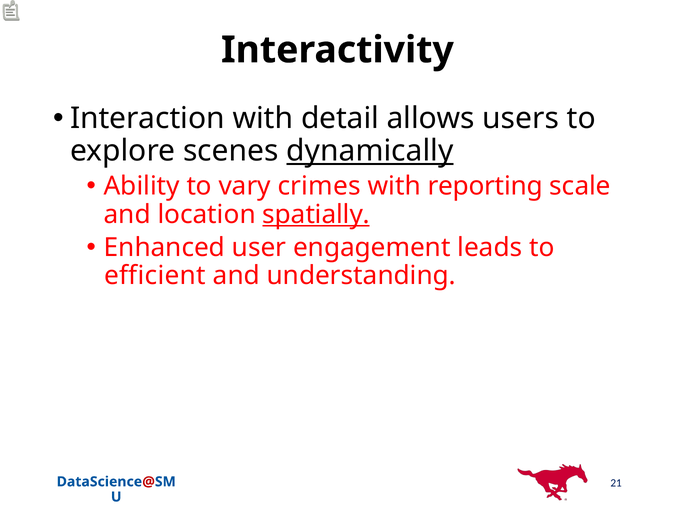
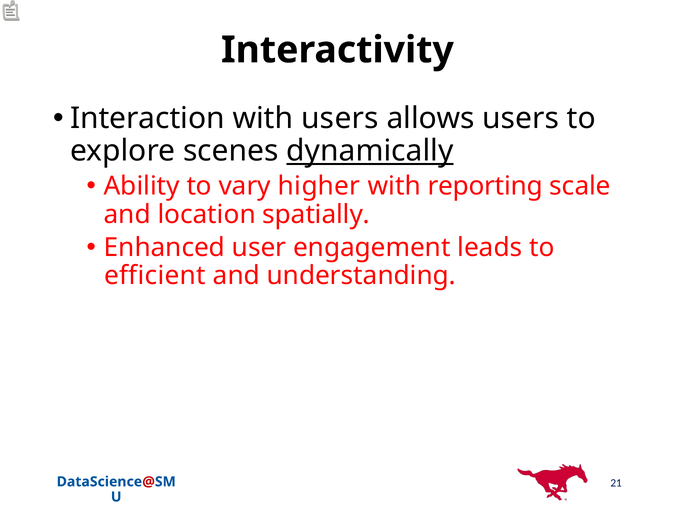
with detail: detail -> users (340, 119)
crimes: crimes -> higher (319, 186)
spatially underline: present -> none (316, 214)
